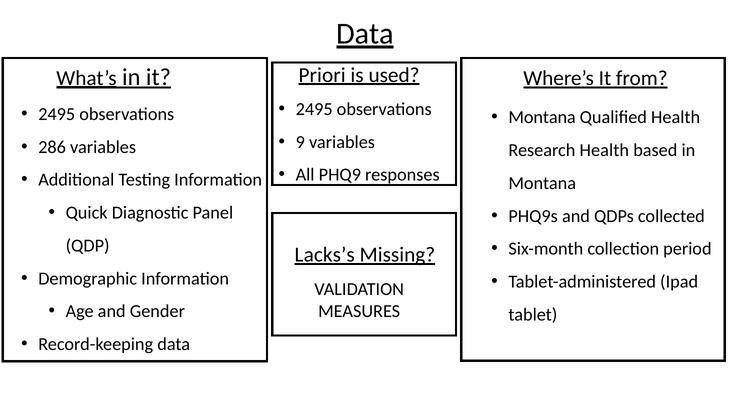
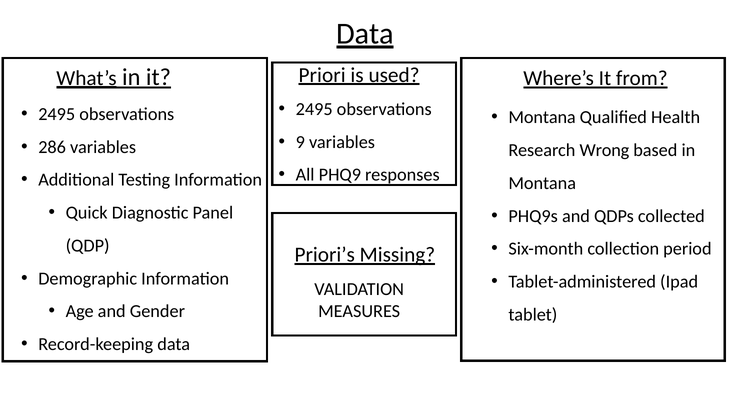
Research Health: Health -> Wrong (604, 150)
Lacks’s: Lacks’s -> Priori’s (325, 255)
